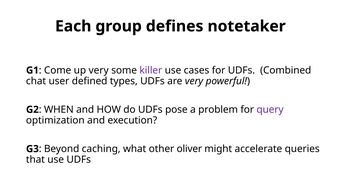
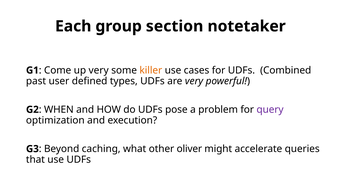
defines: defines -> section (175, 26)
killer colour: purple -> orange (151, 70)
chat: chat -> past (36, 81)
